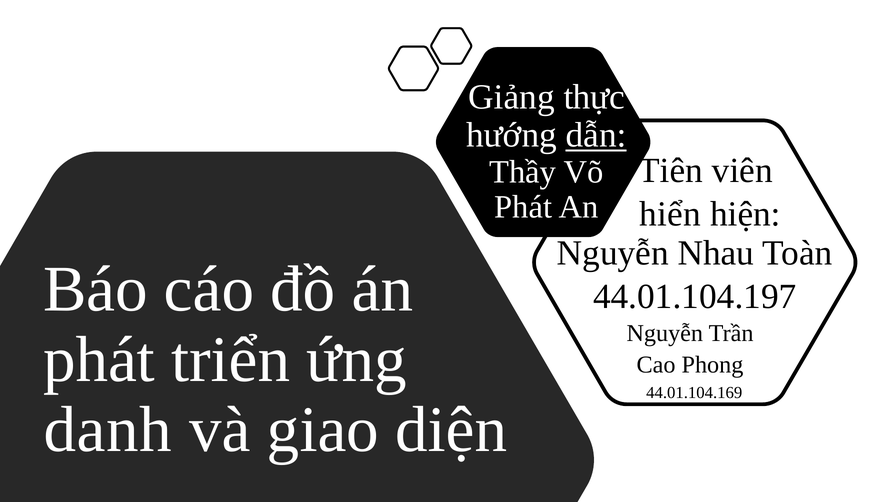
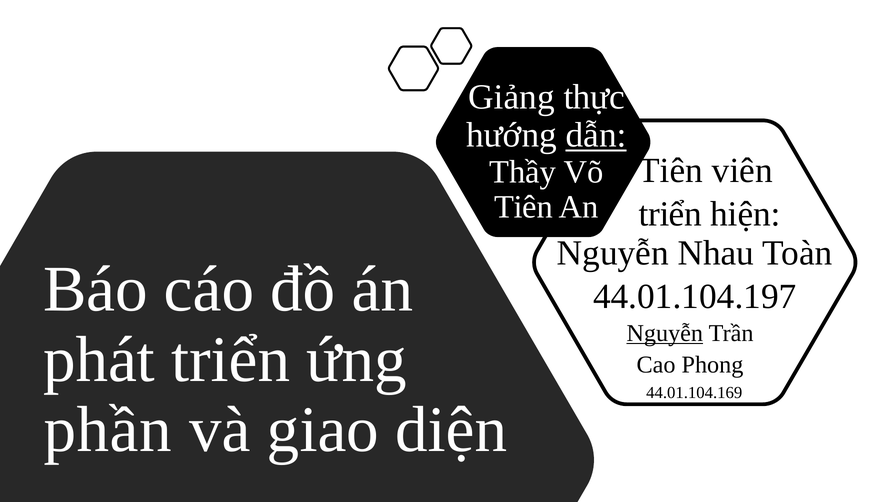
Phát: Phát -> Tiên (523, 207)
hiển: hiển -> triển (670, 214)
Nguyễn underline: none -> present (665, 333)
danh: danh -> phần (108, 430)
